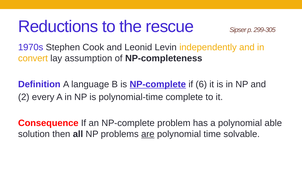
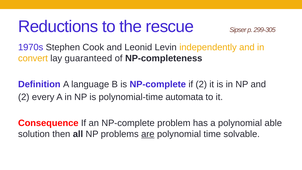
assumption: assumption -> guaranteed (88, 58)
NP-complete underline: present -> none (158, 84)
if 6: 6 -> 2 (201, 84)
complete: complete -> automata (184, 97)
